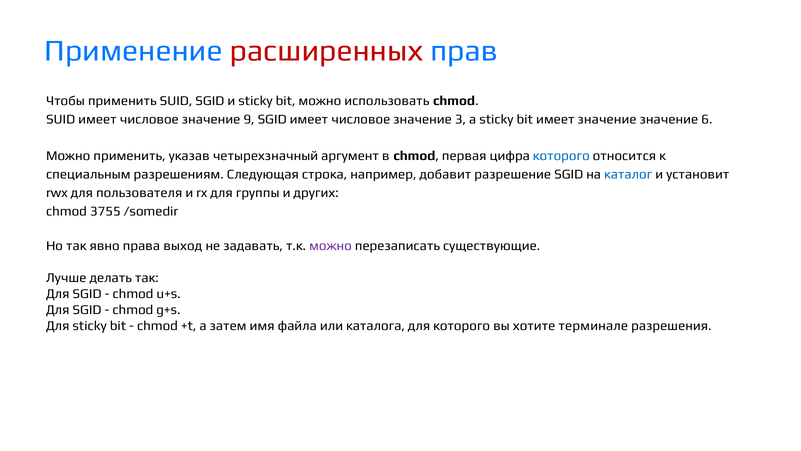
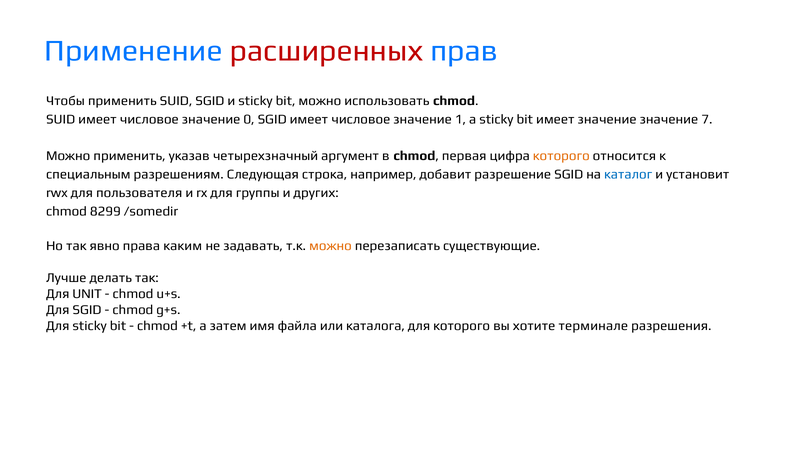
9: 9 -> 0 (249, 119)
3: 3 -> 1 (460, 119)
6: 6 -> 7 (707, 119)
которого colour: blue -> orange (561, 156)
3755: 3755 -> 8299 (105, 211)
выход: выход -> каким (183, 246)
можно colour: purple -> orange (330, 246)
SGID: SGID -> UNIT (87, 294)
